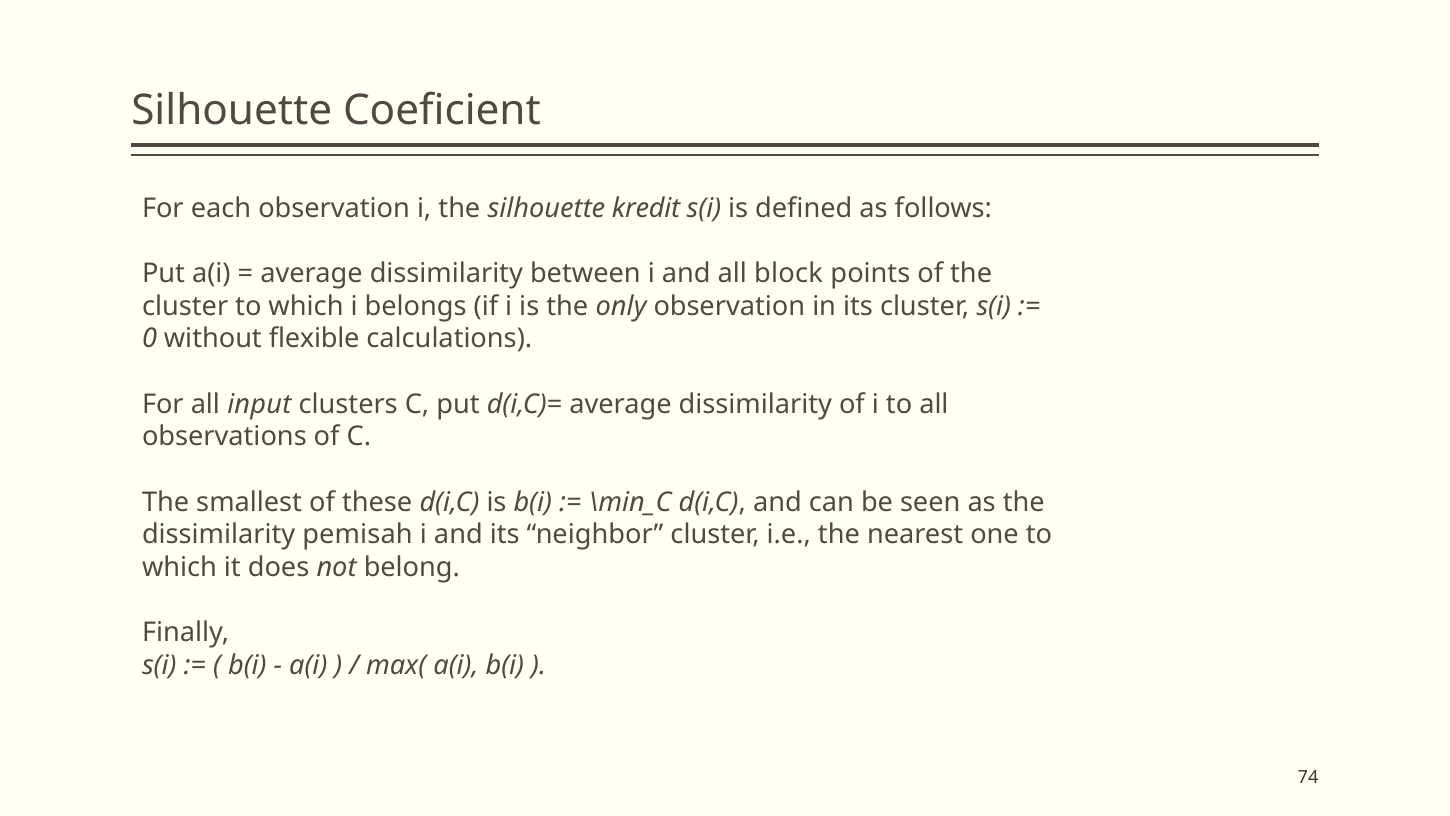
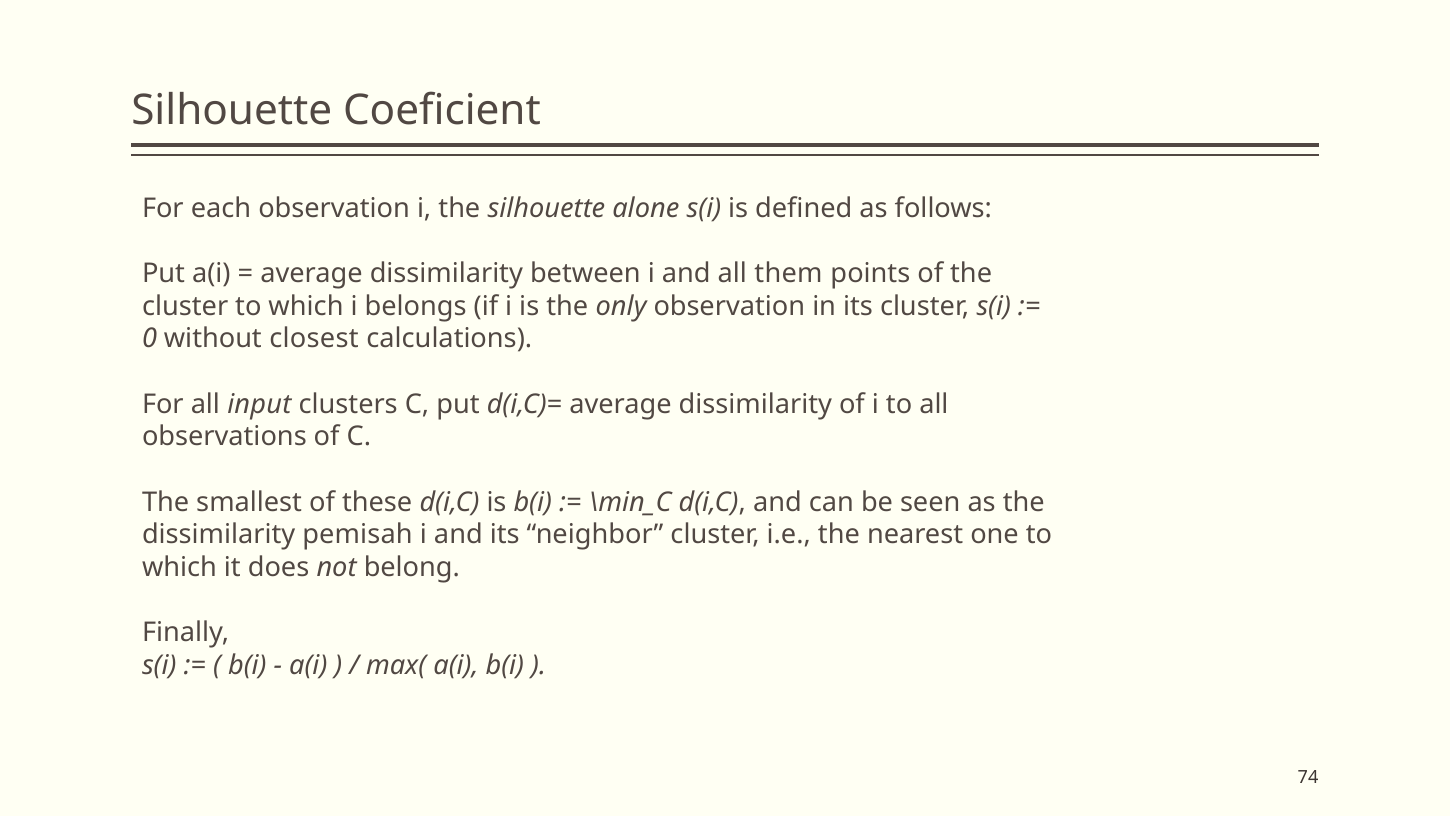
kredit: kredit -> alone (646, 208)
block: block -> them (789, 274)
flexible: flexible -> closest (314, 339)
